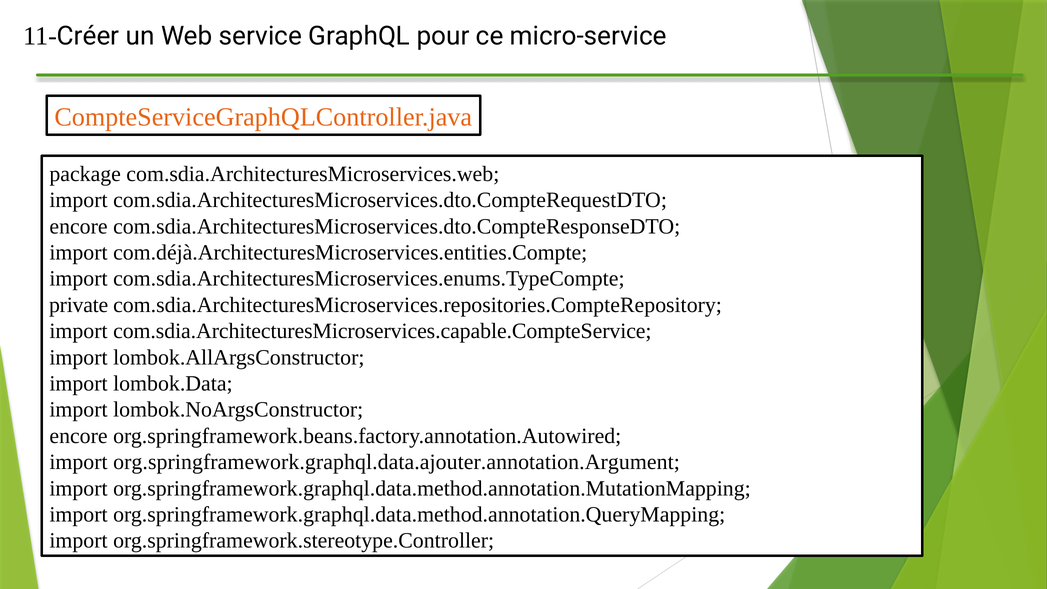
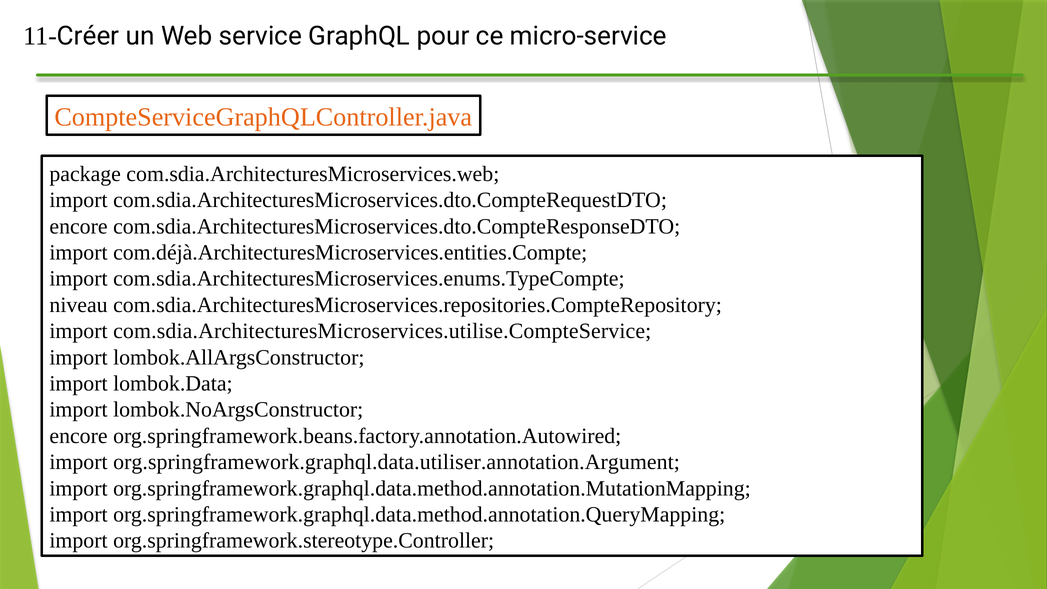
private: private -> niveau (79, 305)
com.sdia.ArchitecturesMicroservices.capable.CompteService: com.sdia.ArchitecturesMicroservices.capable.CompteService -> com.sdia.ArchitecturesMicroservices.utilise.CompteService (382, 331)
org.springframework.graphql.data.ajouter.annotation.Argument: org.springframework.graphql.data.ajouter.annotation.Argument -> org.springframework.graphql.data.utiliser.annotation.Argument (397, 462)
